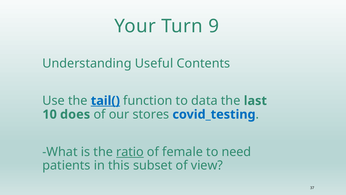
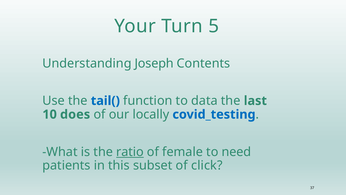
9: 9 -> 5 (214, 26)
Useful: Useful -> Joseph (154, 63)
tail( underline: present -> none (105, 101)
stores: stores -> locally (151, 114)
view: view -> click (207, 165)
